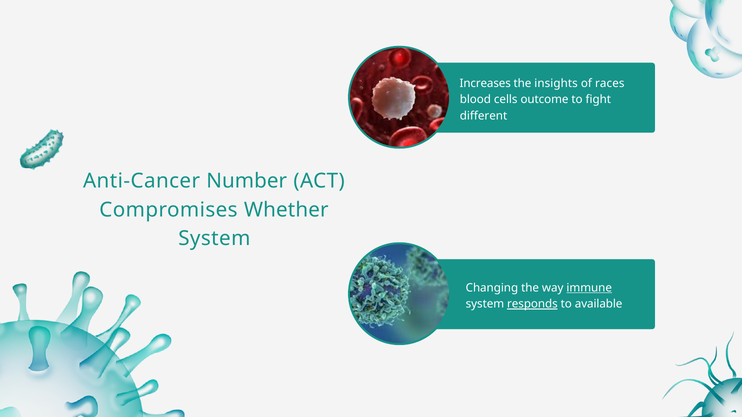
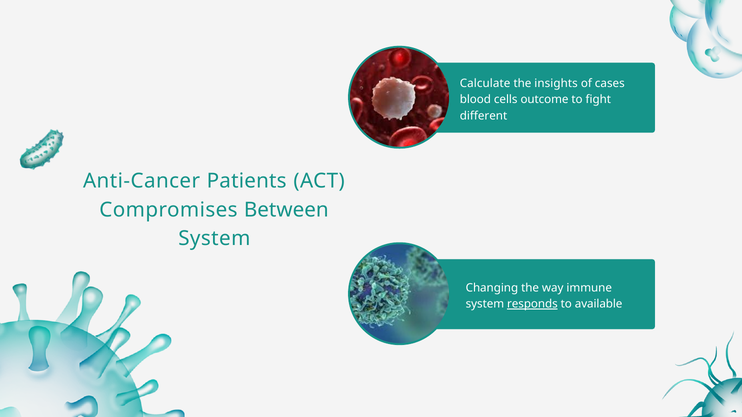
Increases: Increases -> Calculate (485, 83)
races: races -> cases (610, 83)
Number: Number -> Patients (247, 181)
Whether: Whether -> Between (286, 210)
immune underline: present -> none (589, 288)
